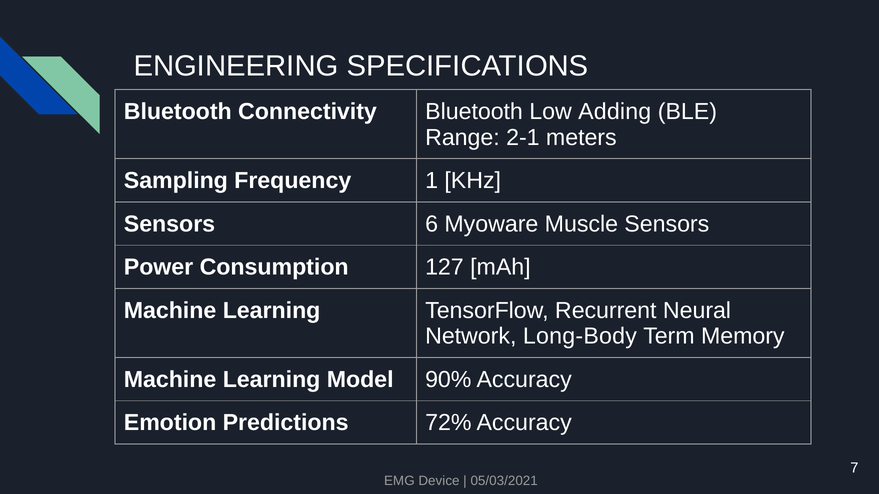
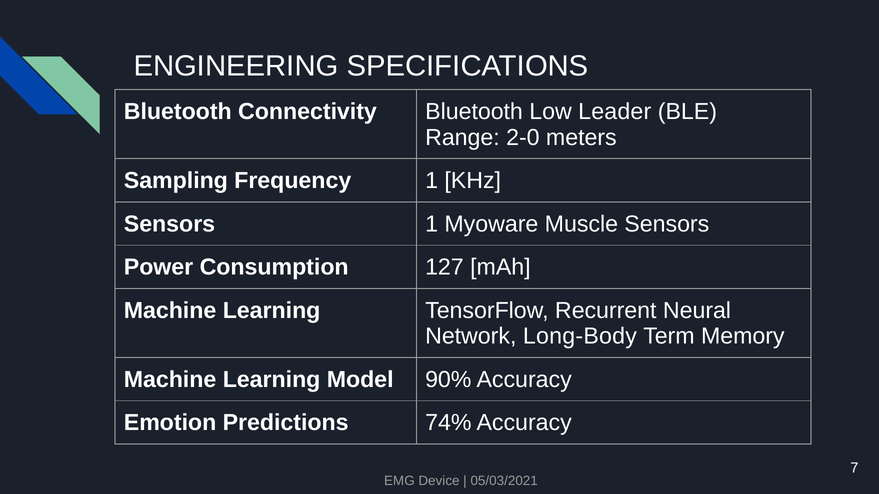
Adding: Adding -> Leader (615, 112)
2-1: 2-1 -> 2-0 (523, 137)
Sensors 6: 6 -> 1 (432, 224)
72%: 72% -> 74% (448, 423)
